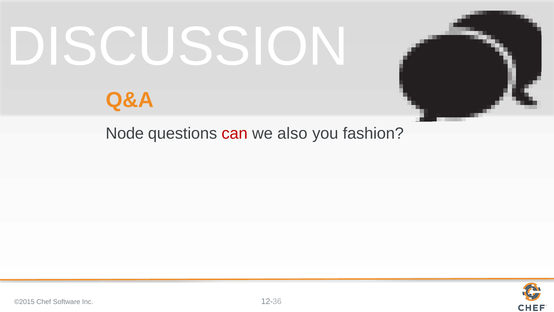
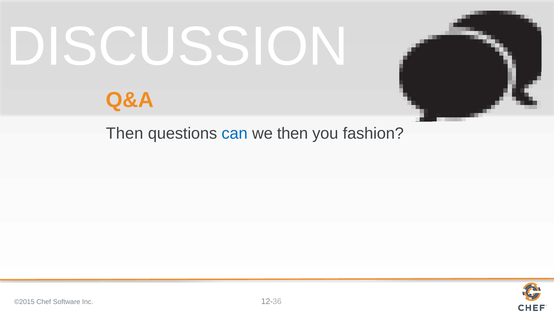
Node: Node -> Then (125, 133)
can colour: red -> blue (235, 133)
we also: also -> then (293, 133)
